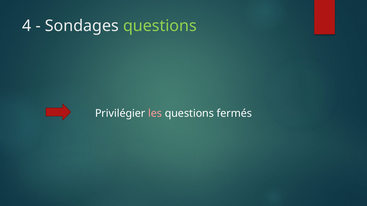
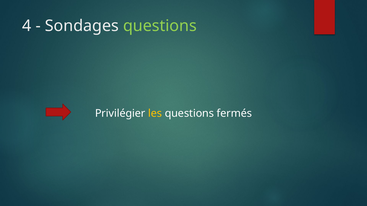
les colour: pink -> yellow (155, 114)
